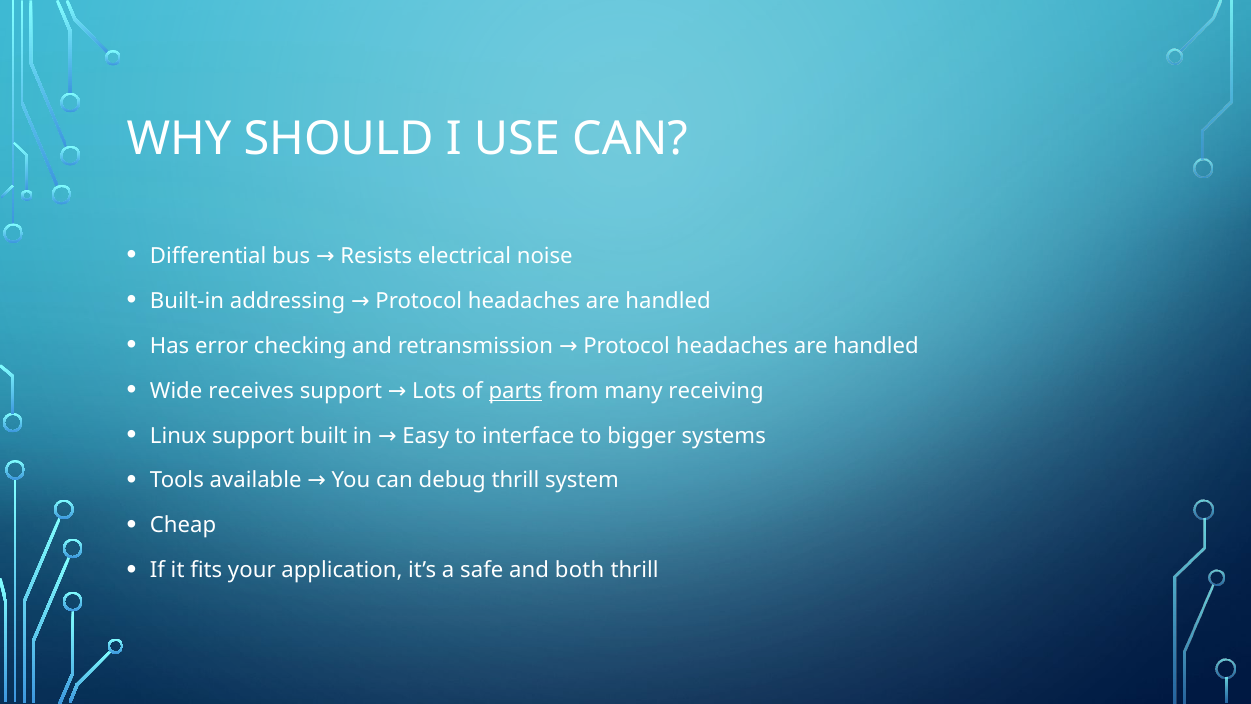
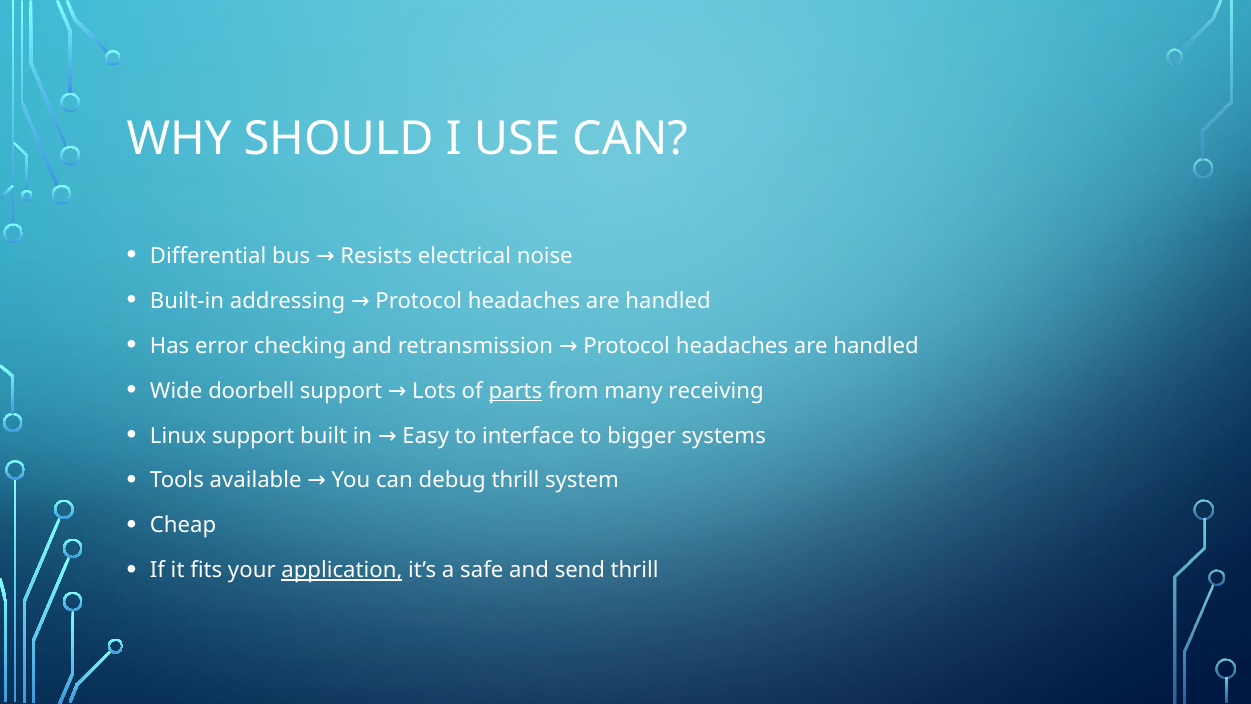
receives: receives -> doorbell (251, 391)
application underline: none -> present (342, 570)
both: both -> send (580, 570)
